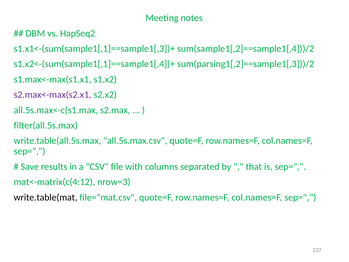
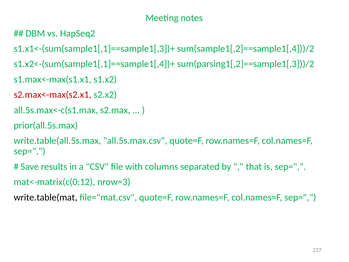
s2.max<-max(s2.x1 colour: purple -> red (53, 95)
filter(all.5s.max: filter(all.5s.max -> prior(all.5s.max (46, 125)
mat<-matrix(c(4:12: mat<-matrix(c(4:12 -> mat<-matrix(c(0:12 (54, 182)
